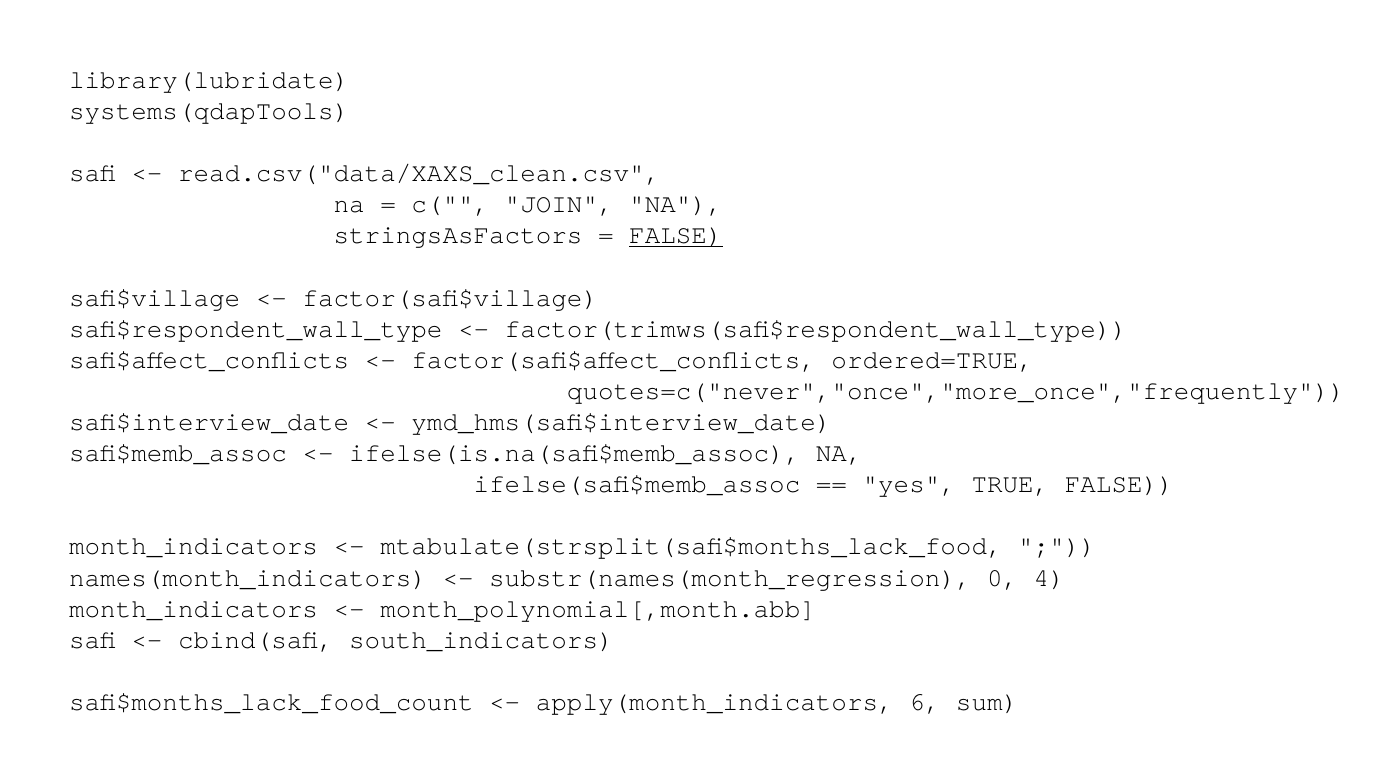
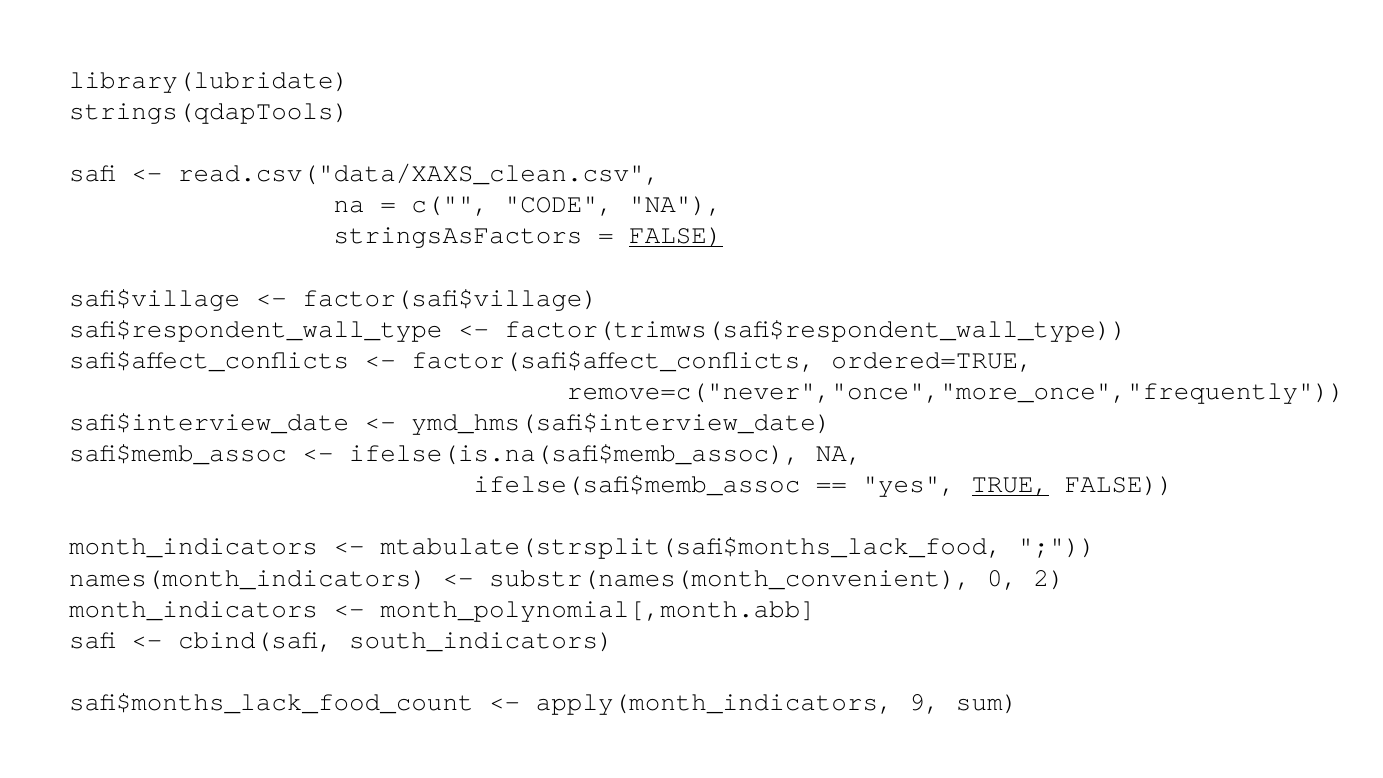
systems(qdapTools: systems(qdapTools -> strings(qdapTools (209, 111)
JOIN: JOIN -> CODE (559, 204)
quotes=c("never","once","more_once","frequently: quotes=c("never","once","more_once","frequently -> remove=c("never","once","more_once","frequently (956, 391)
TRUE underline: none -> present (1010, 484)
substr(names(month_regression: substr(names(month_regression -> substr(names(month_convenient (730, 577)
4: 4 -> 2 (1049, 577)
6: 6 -> 9 (925, 702)
